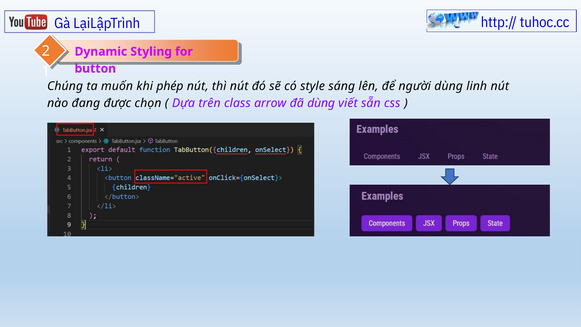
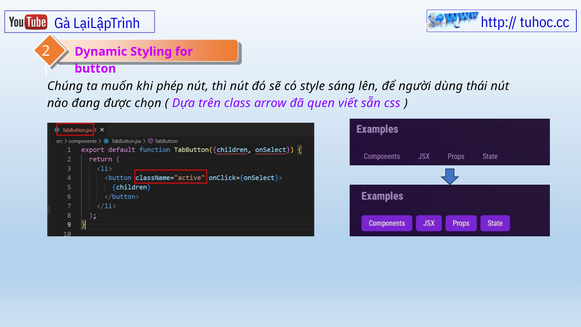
linh: linh -> thái (477, 86)
đã dùng: dùng -> quen (321, 103)
